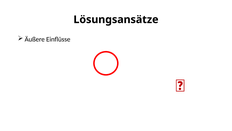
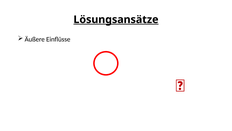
Lösungsansätze underline: none -> present (116, 19)
